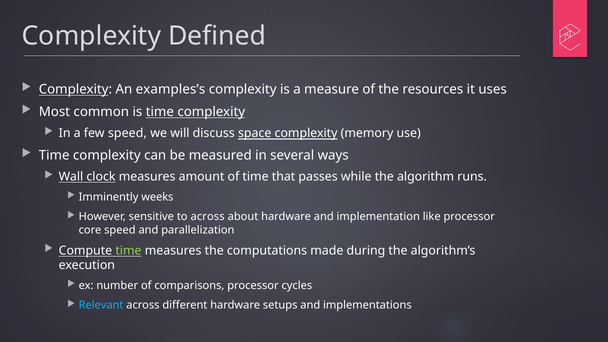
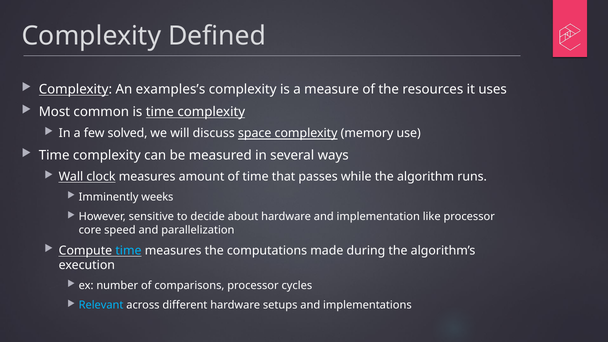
few speed: speed -> solved (128, 133)
to across: across -> decide (208, 217)
time colour: light green -> light blue (128, 251)
